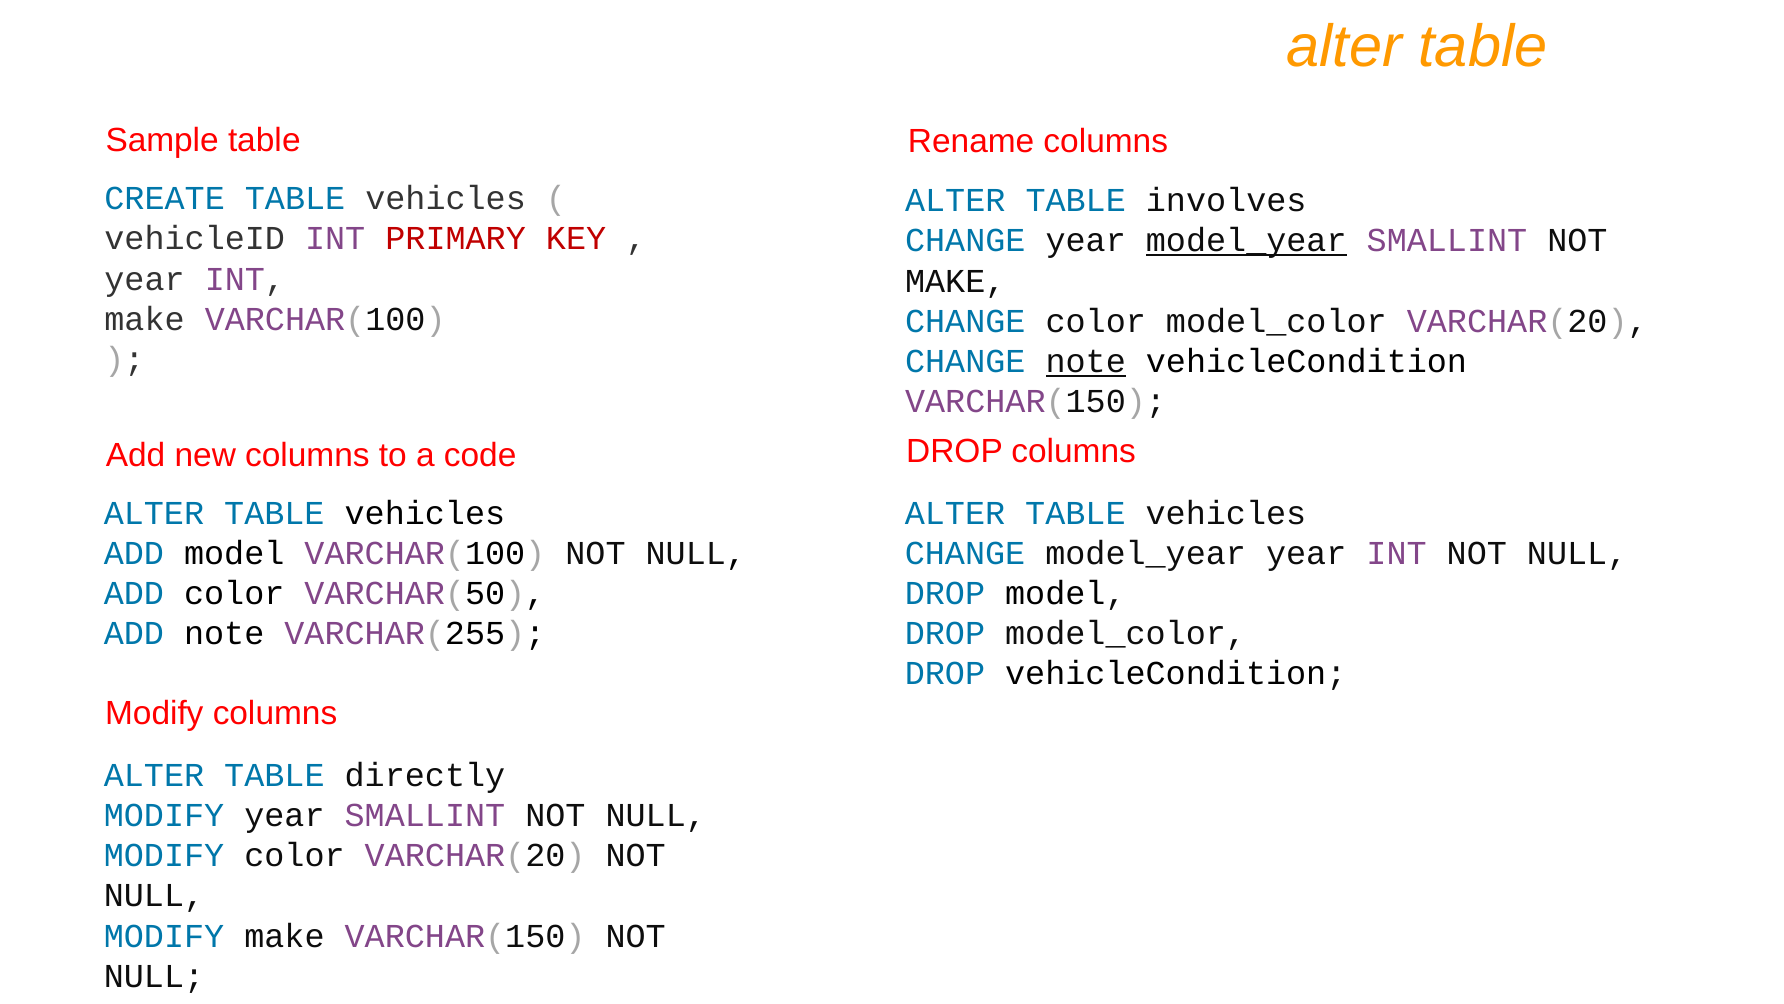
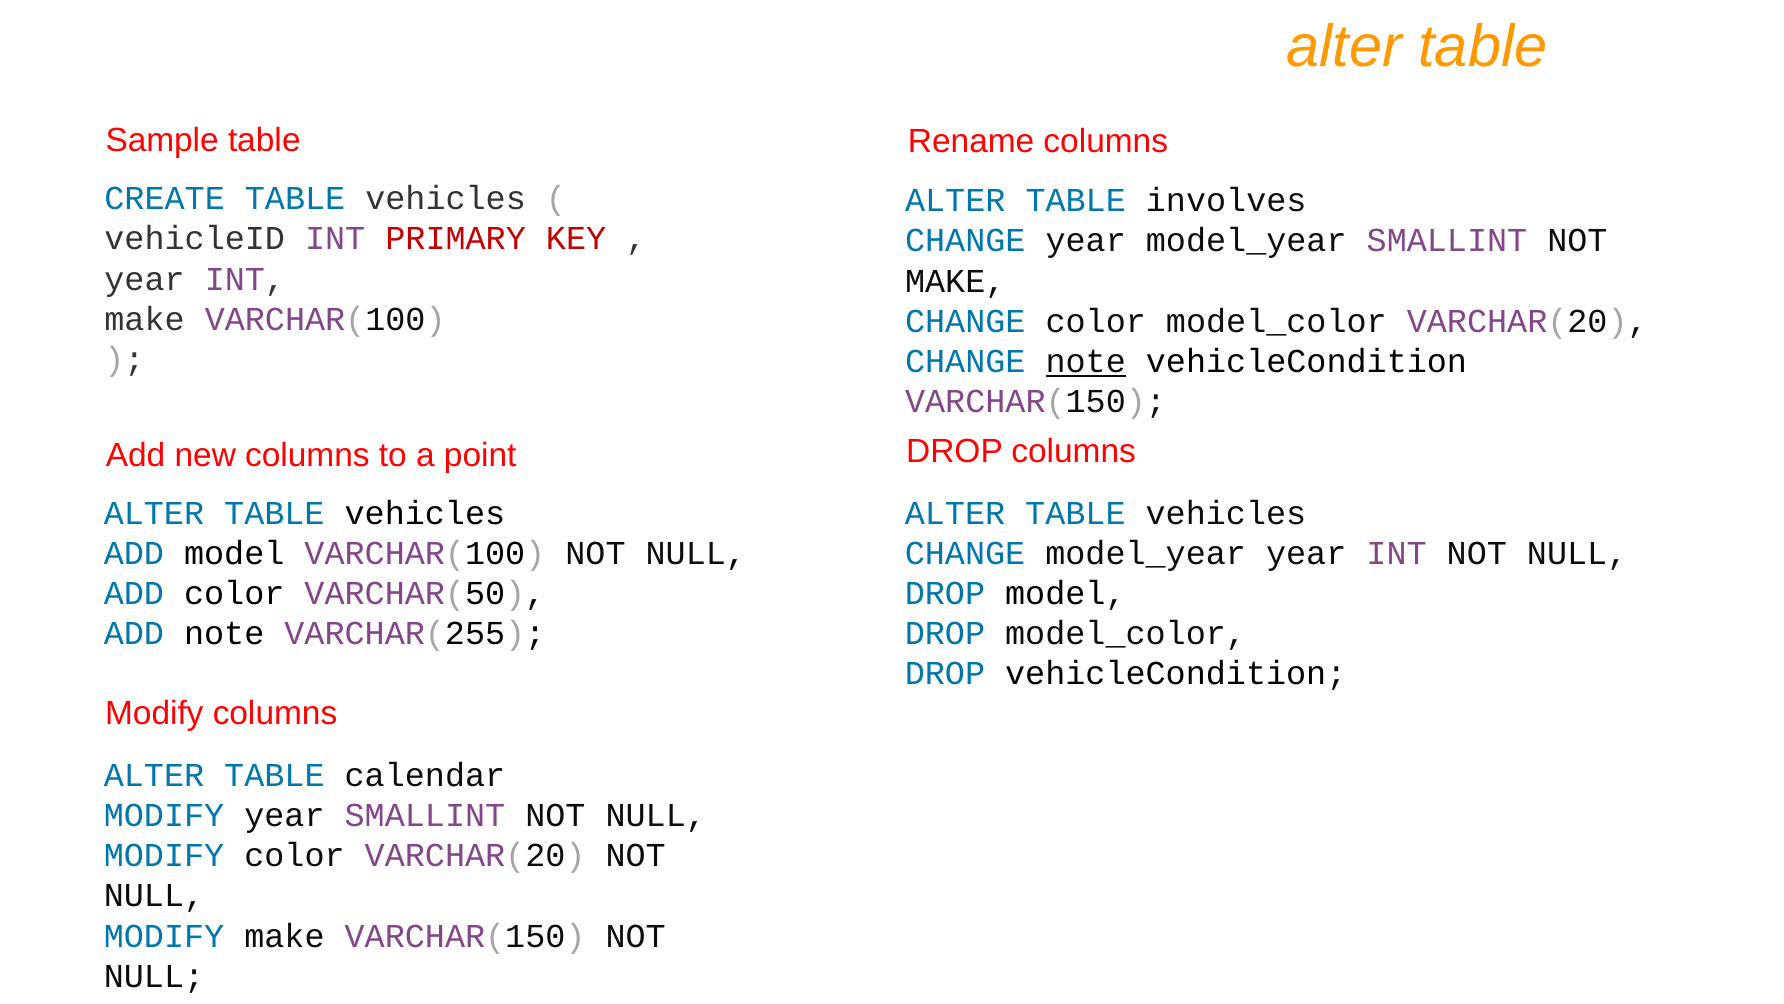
model_year underline: present -> none (1246, 241)
code: code -> point (480, 455)
directly: directly -> calendar (425, 775)
